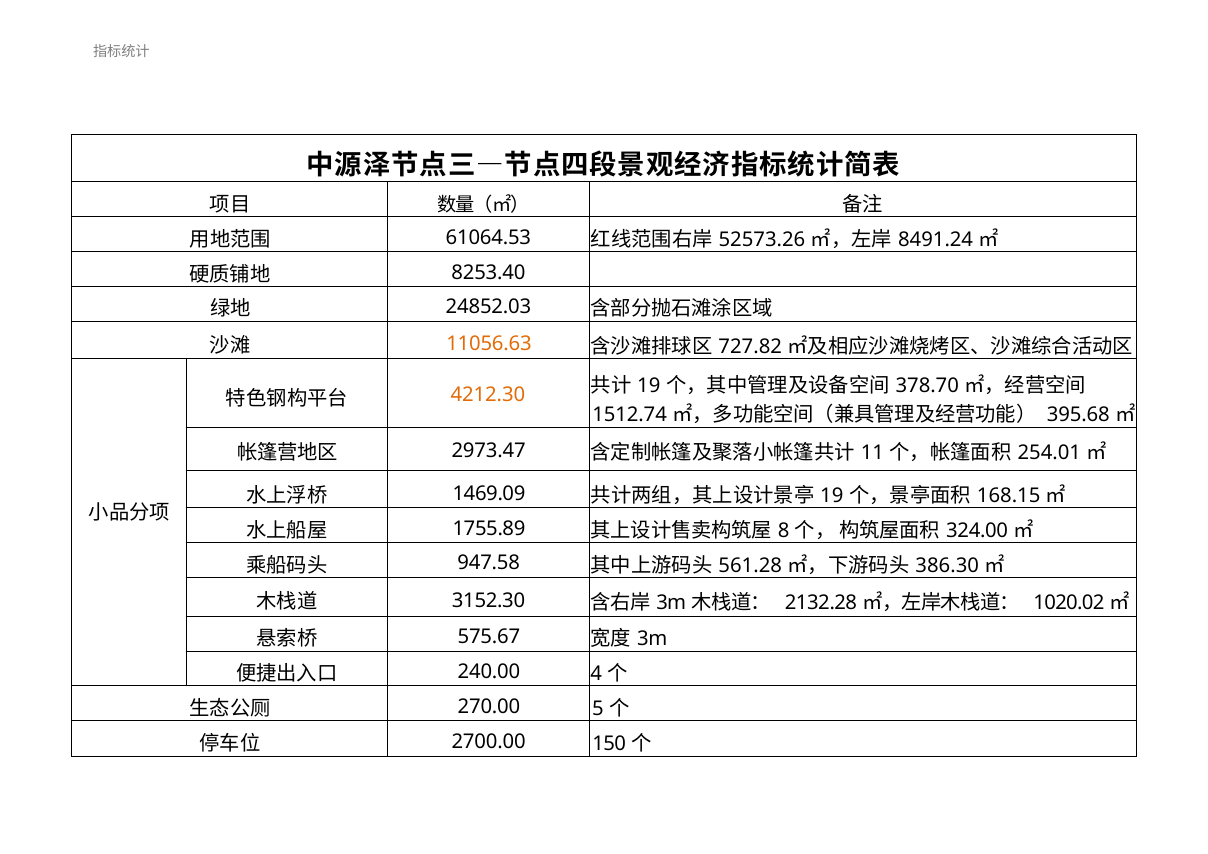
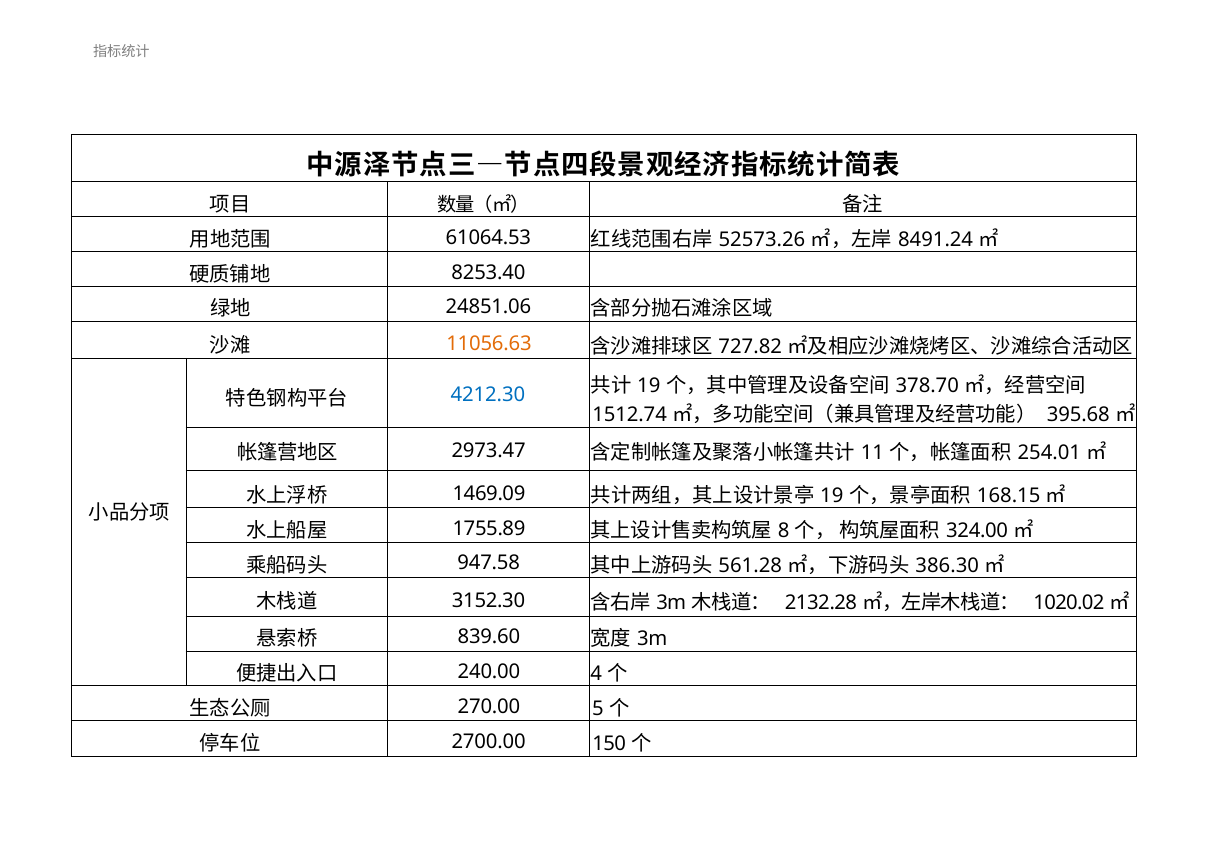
24852.03: 24852.03 -> 24851.06 (488, 307)
4212.30 colour: orange -> blue (488, 395)
575.67: 575.67 -> 839.60 (489, 637)
